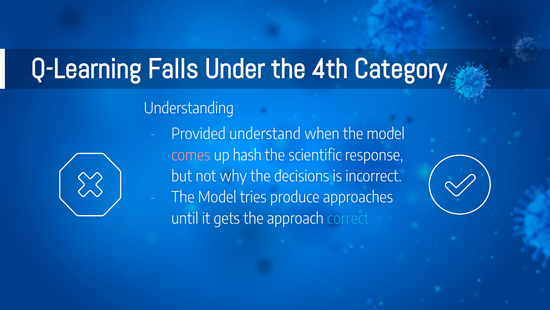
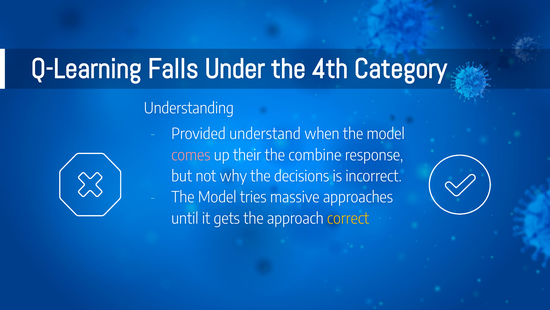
hash: hash -> their (247, 155)
scientific: scientific -> combine (315, 155)
produce: produce -> massive (295, 197)
correct colour: light blue -> yellow (348, 218)
